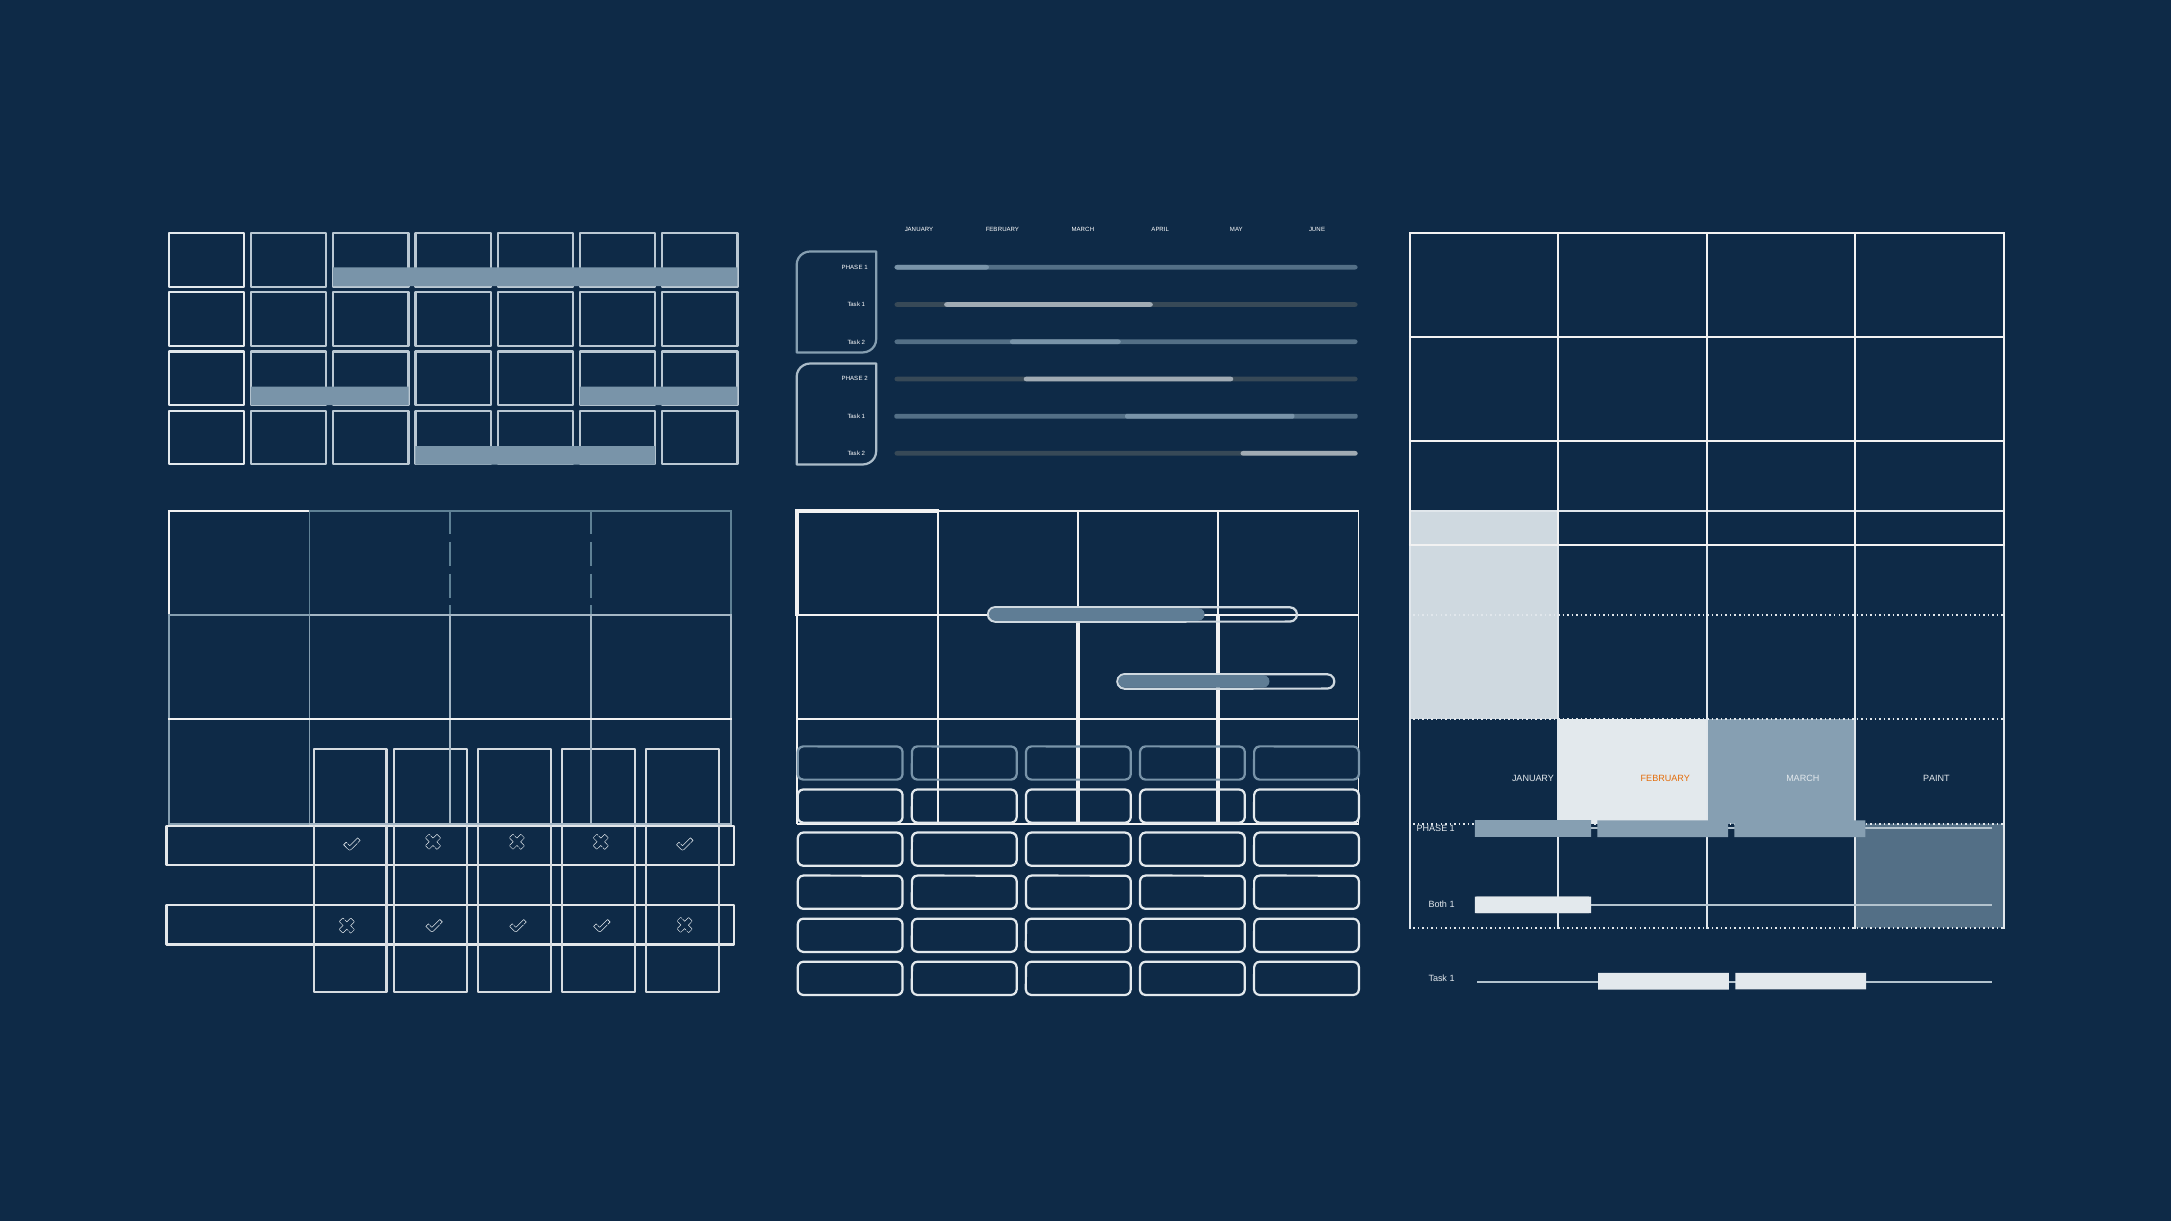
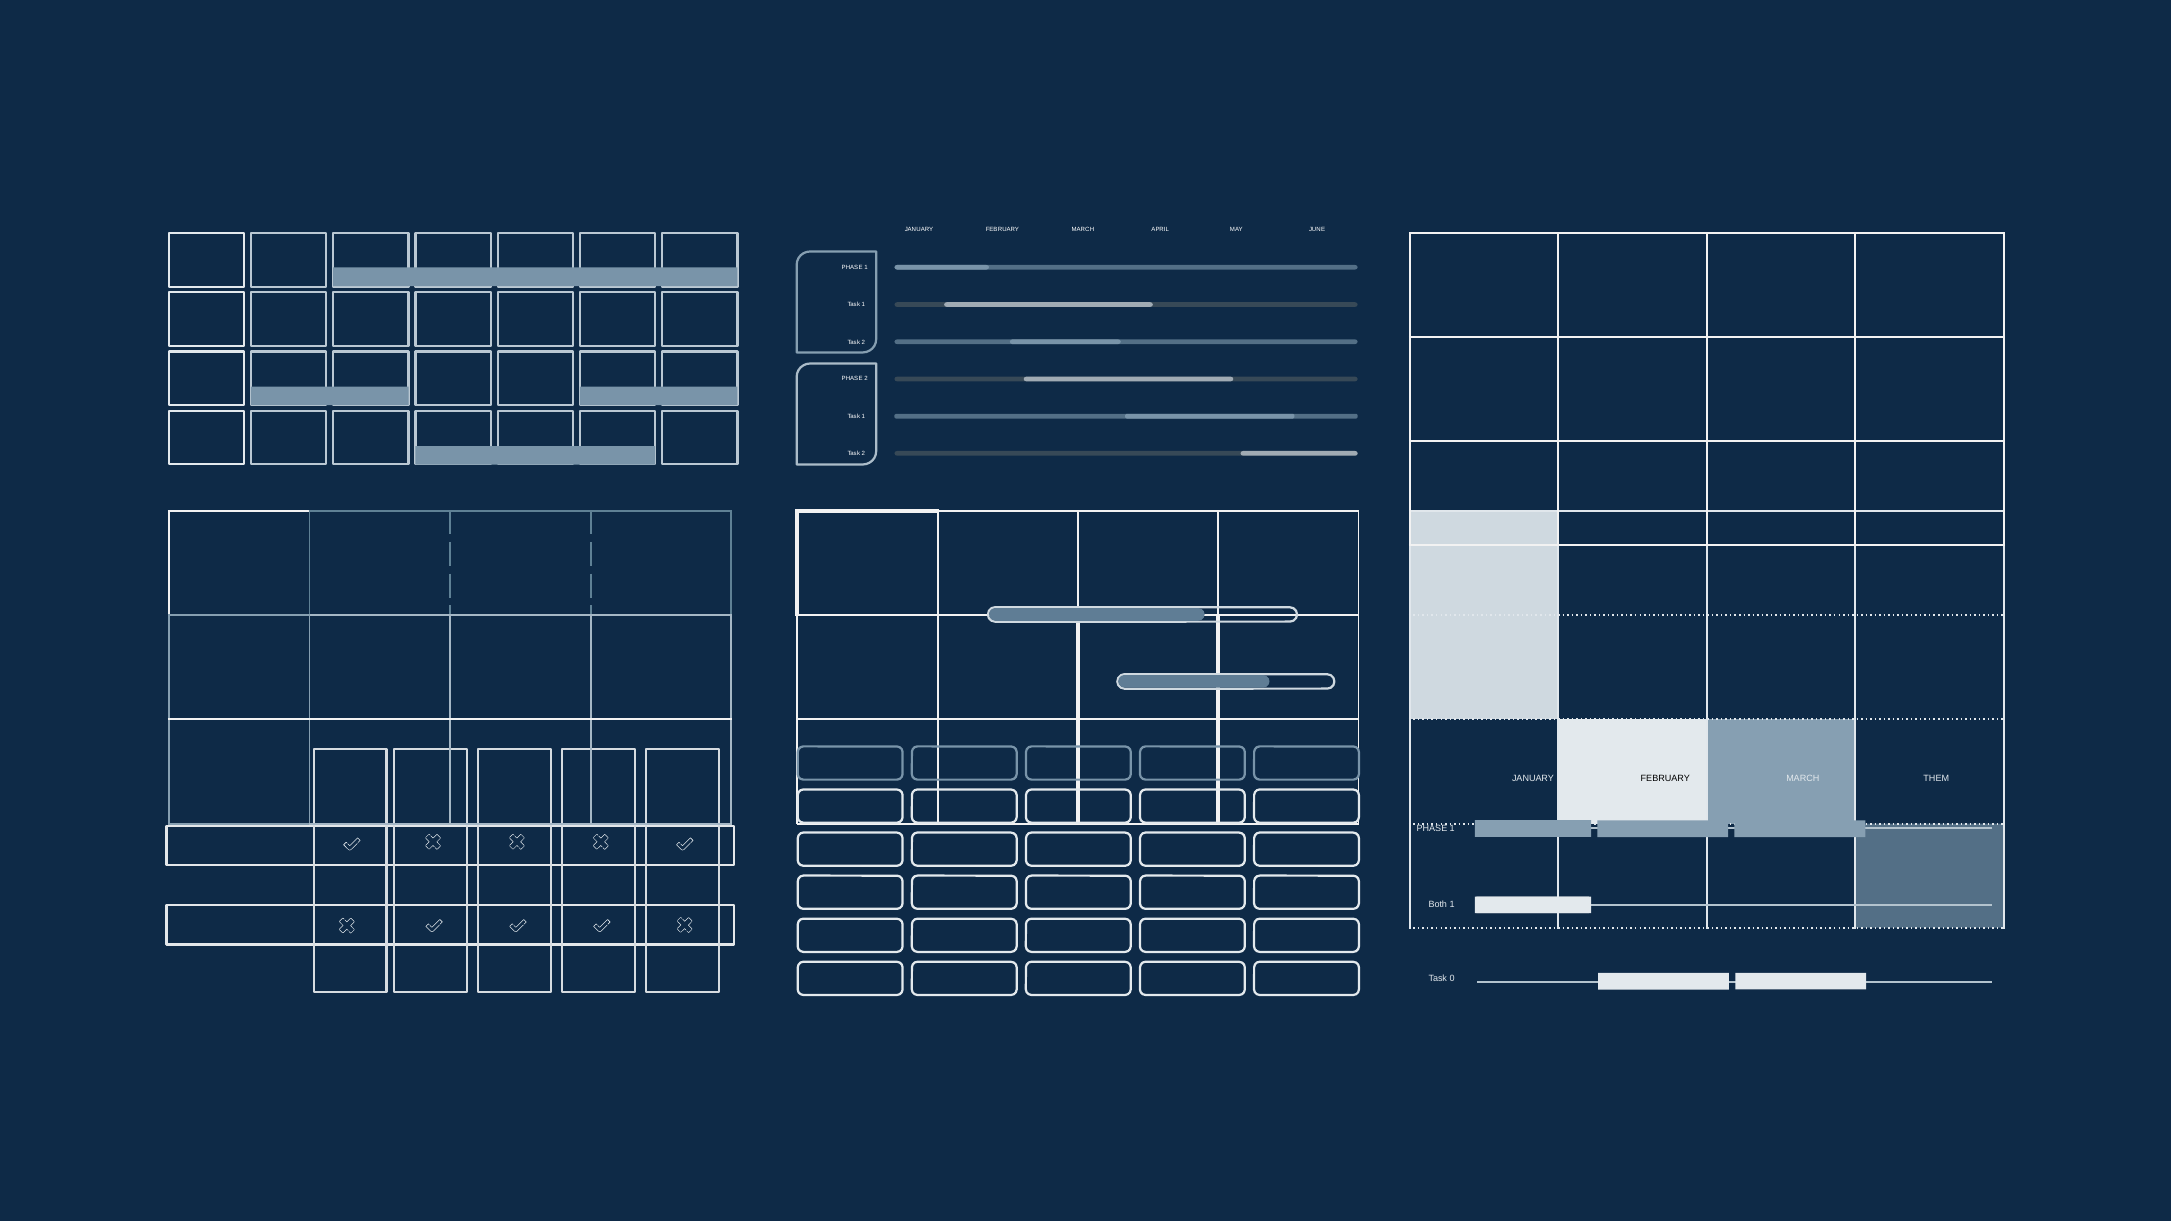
FEBRUARY colour: orange -> black (1665, 779)
PAINT: PAINT -> THEM (1936, 779)
1: 1 -> 0 (1452, 979)
